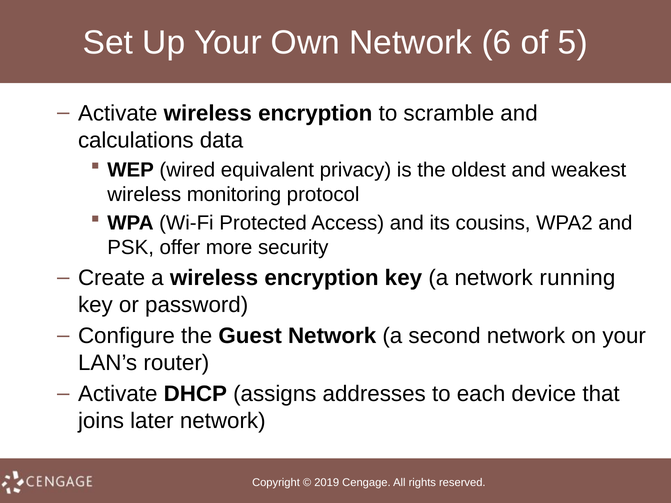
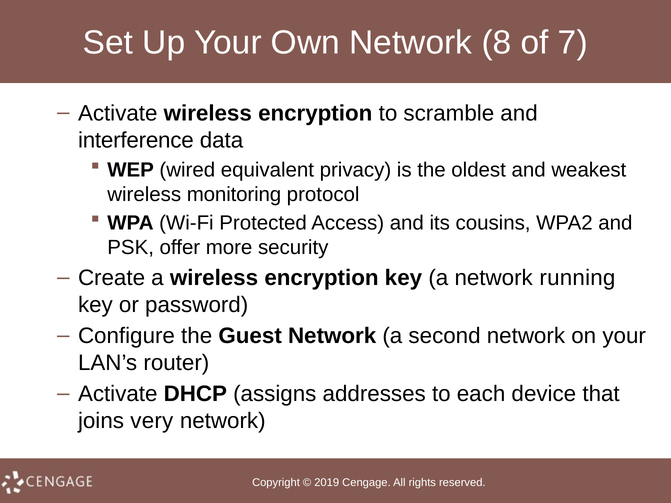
6: 6 -> 8 (496, 42)
5: 5 -> 7 (573, 42)
calculations: calculations -> interference (136, 140)
later: later -> very (152, 421)
